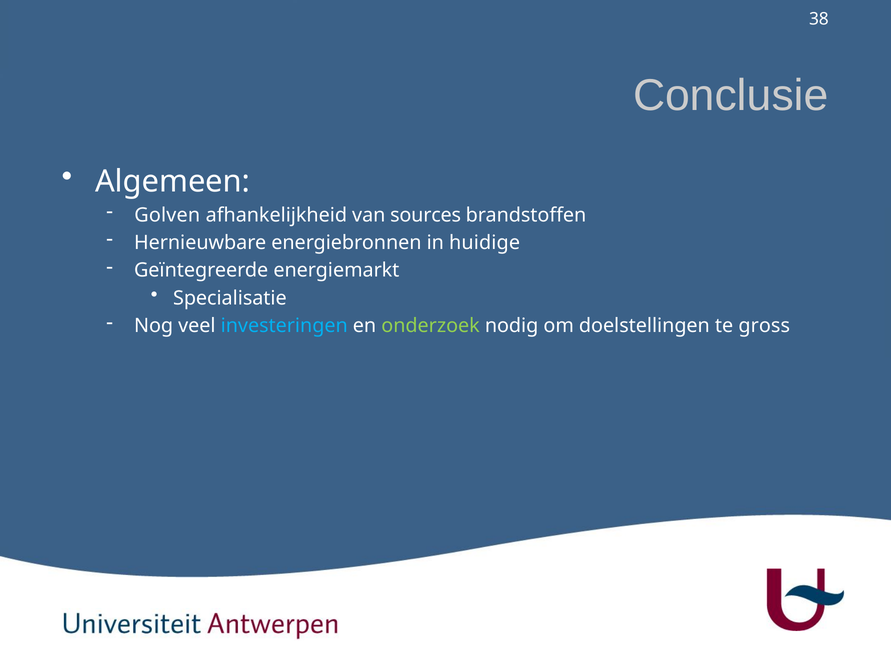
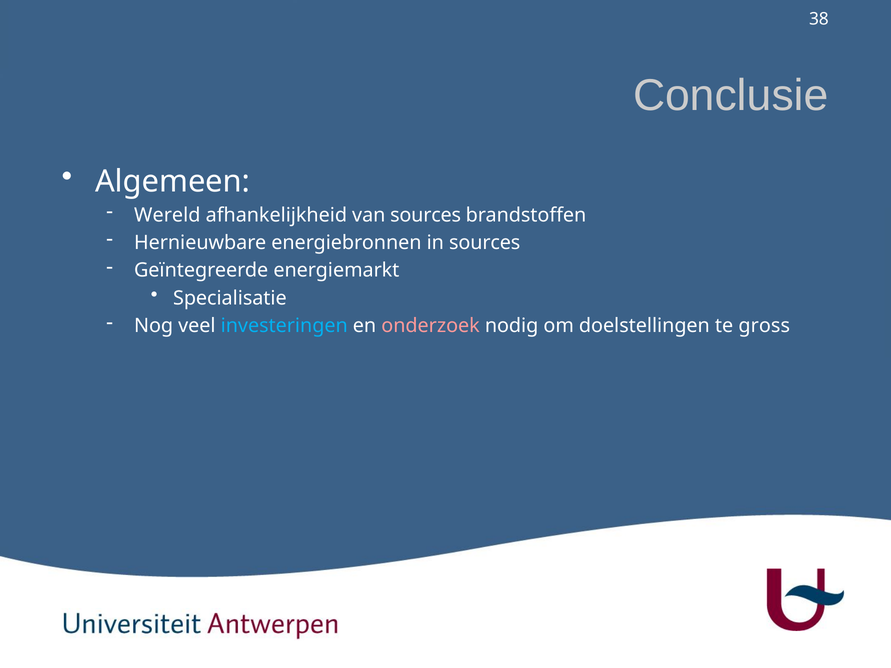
Golven: Golven -> Wereld (167, 215)
in huidige: huidige -> sources (485, 243)
onderzoek colour: light green -> pink (431, 326)
